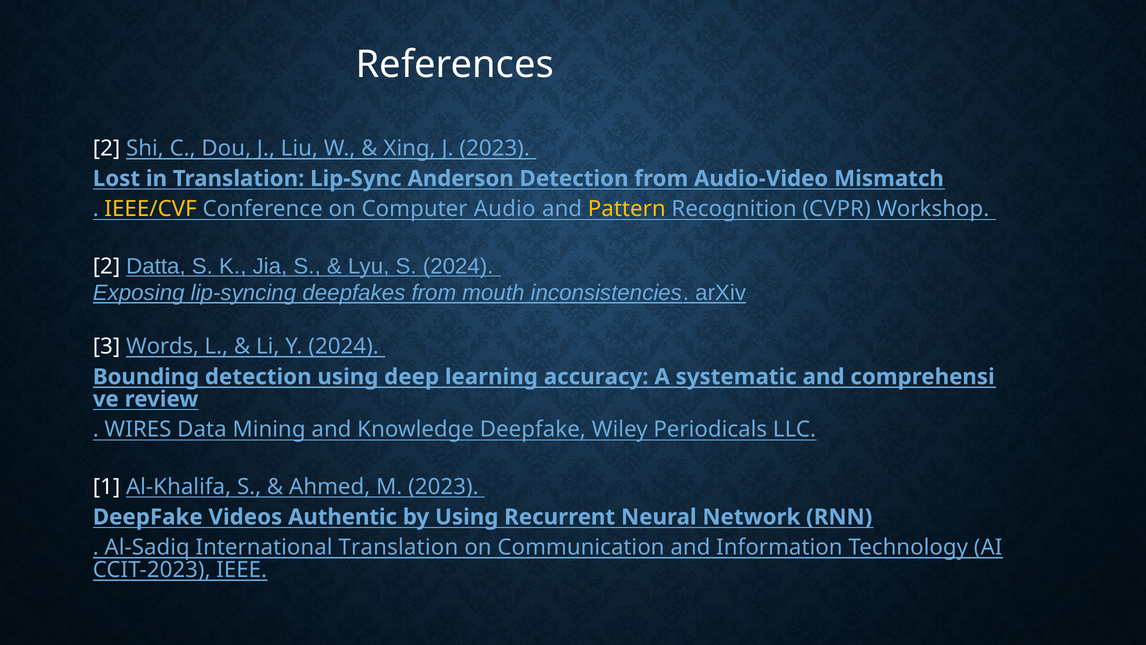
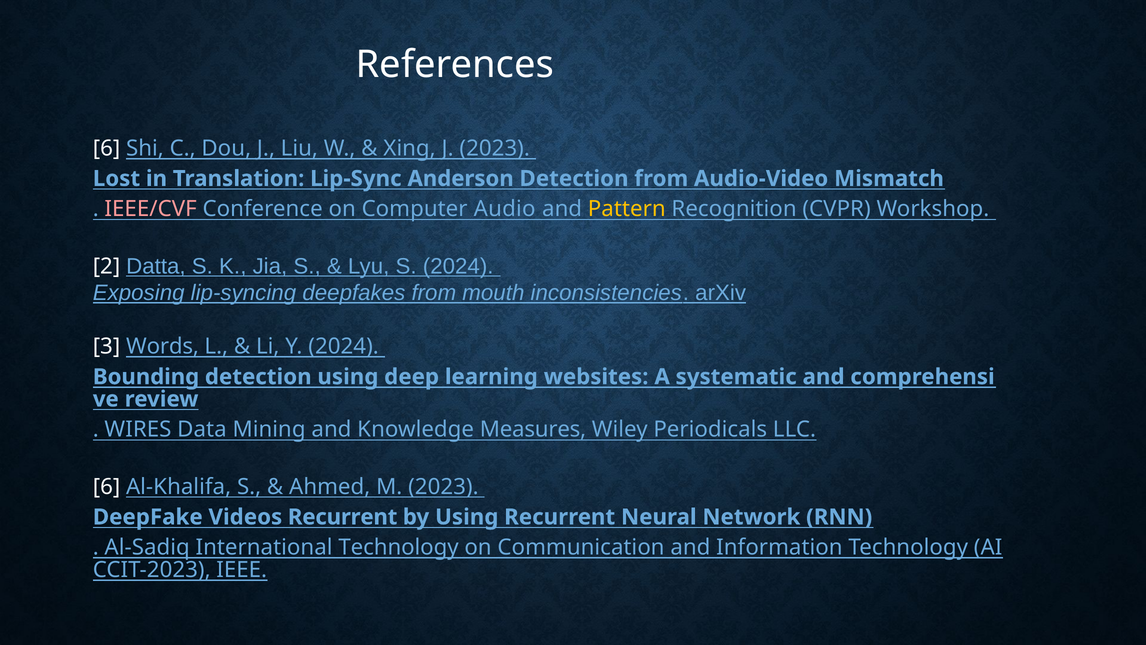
2: 2 -> 6 (107, 148)
IEEE/CVF colour: yellow -> pink (151, 209)
accuracy: accuracy -> websites (596, 377)
Knowledge Deepfake: Deepfake -> Measures (533, 429)
1: 1 -> 6 (107, 486)
Videos Authentic: Authentic -> Recurrent (343, 517)
International Translation: Translation -> Technology (399, 547)
